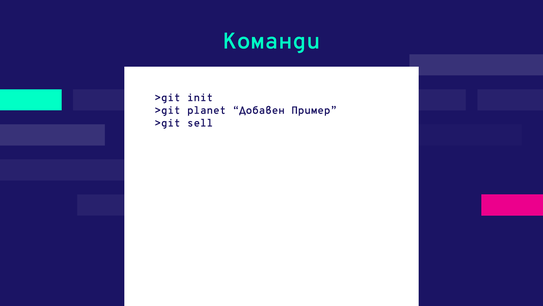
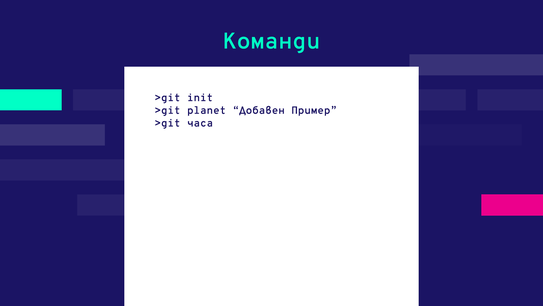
sell: sell -> часа (200, 123)
